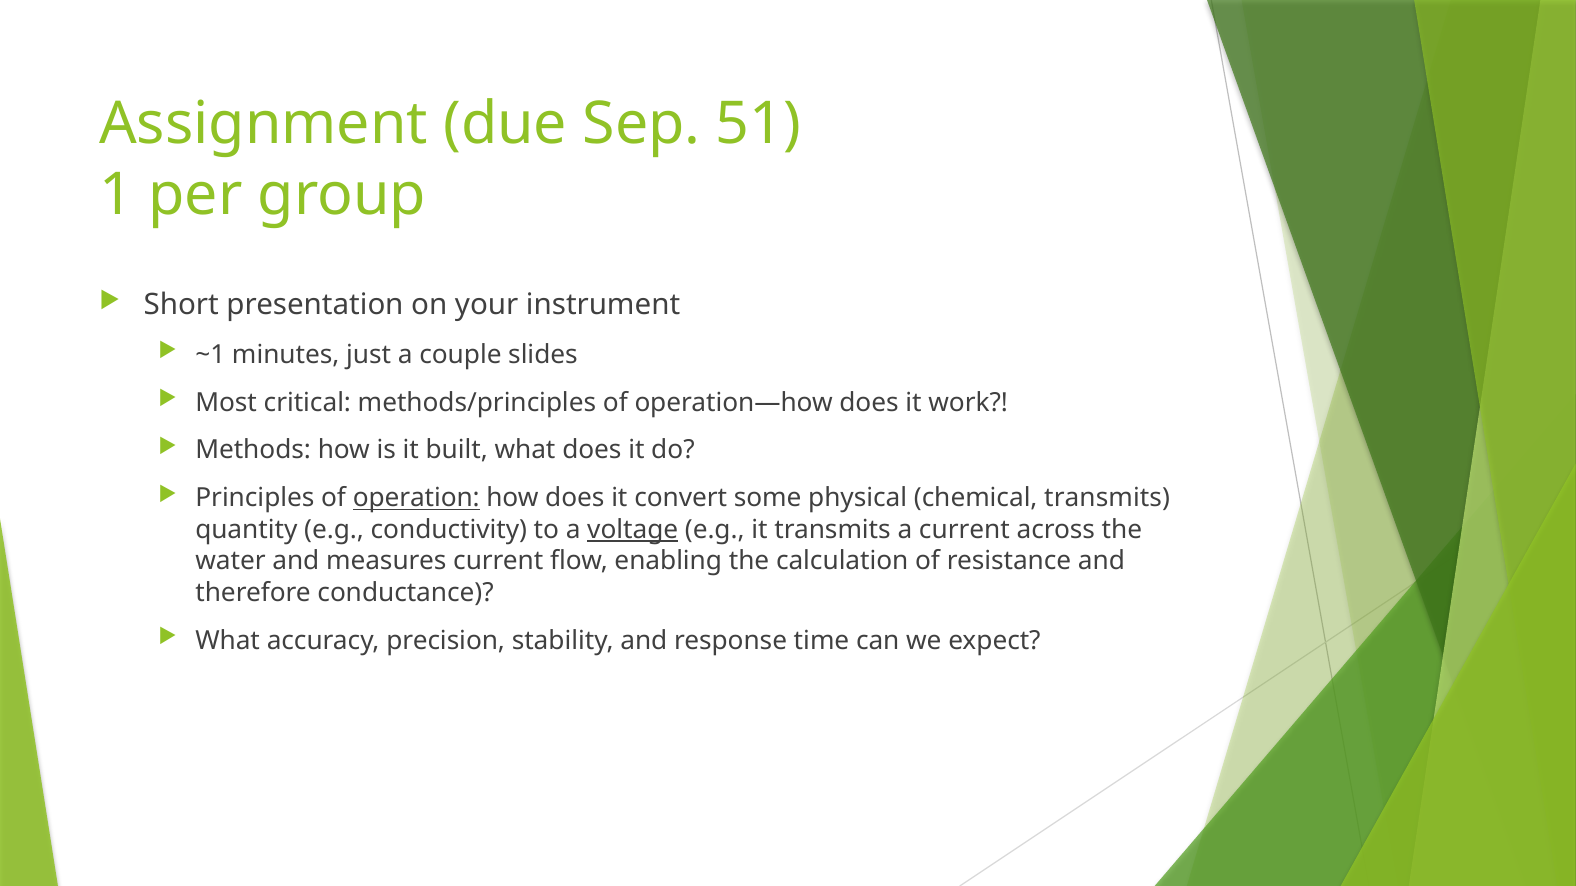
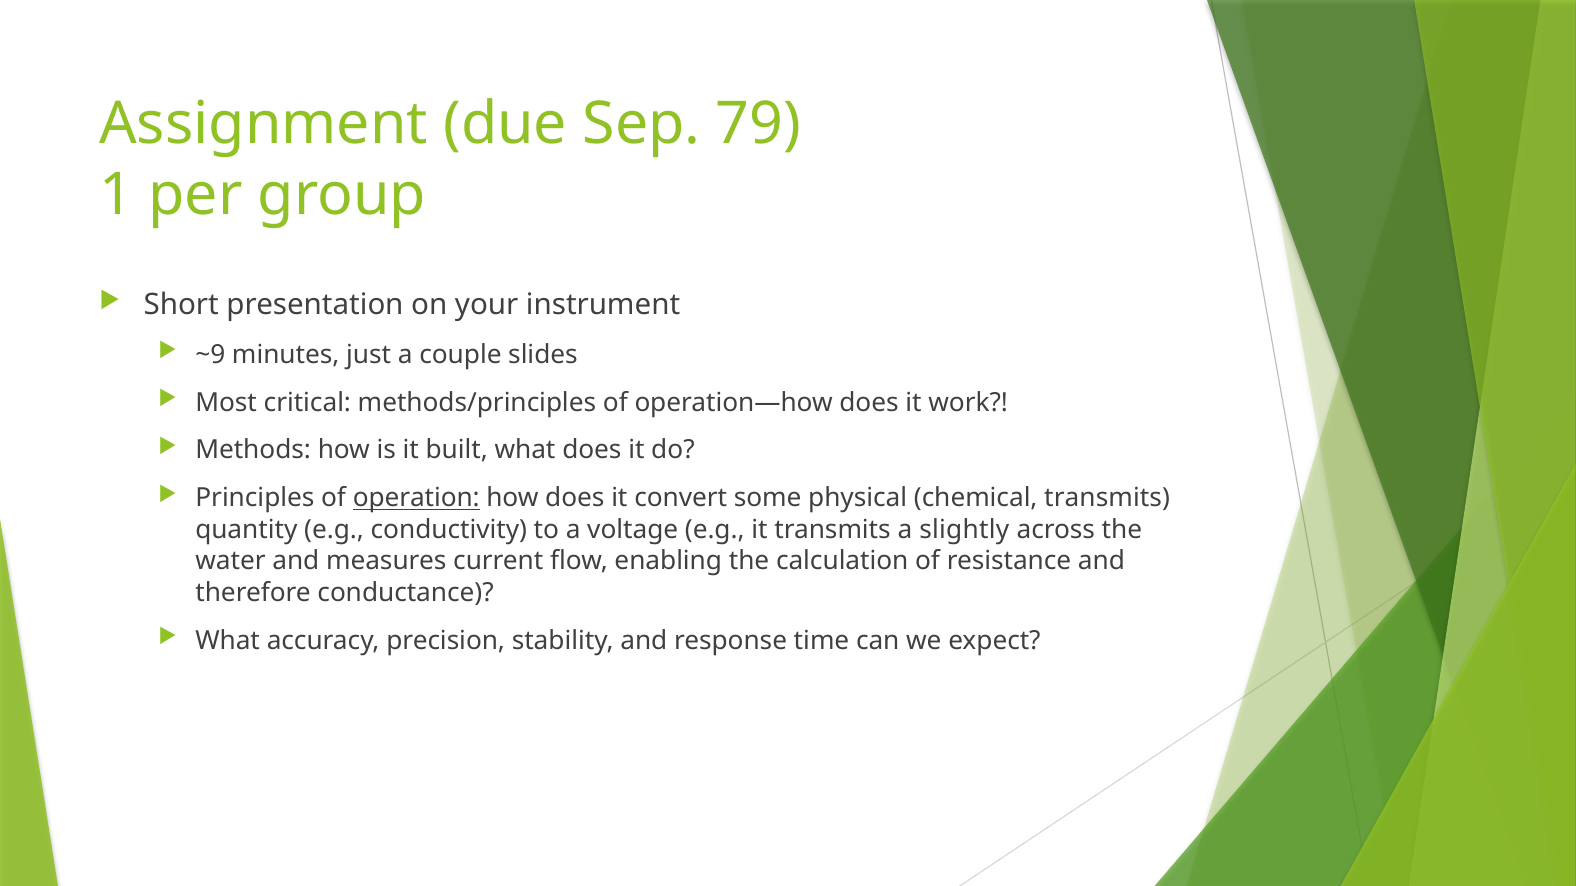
51: 51 -> 79 (759, 124)
~1: ~1 -> ~9 (210, 355)
voltage underline: present -> none (633, 530)
a current: current -> slightly (964, 530)
